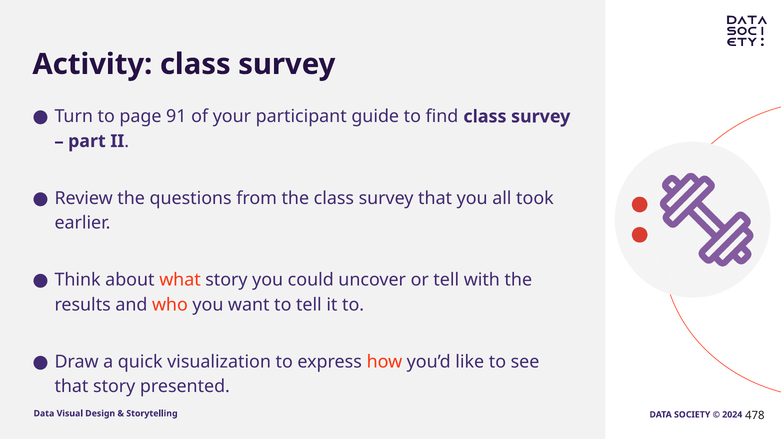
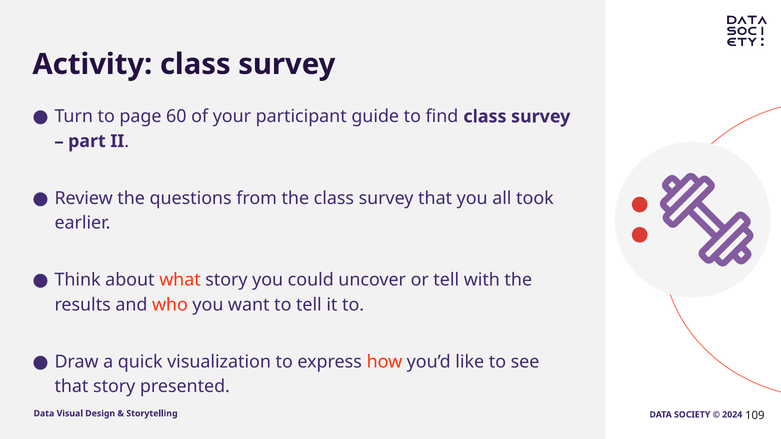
91: 91 -> 60 (176, 117)
478: 478 -> 109 (755, 416)
